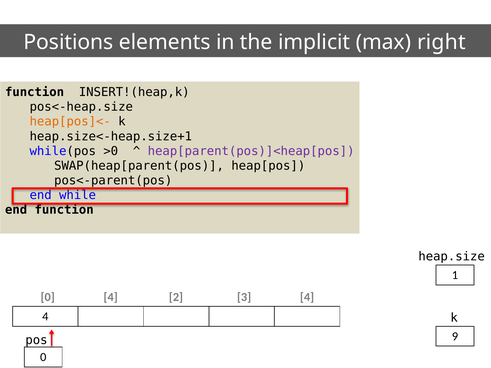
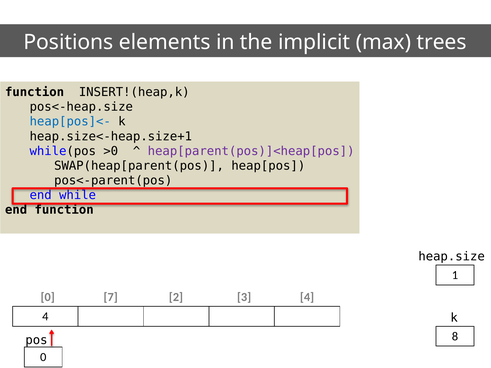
right: right -> trees (442, 42)
heap[pos]<- colour: orange -> blue (70, 122)
0 4: 4 -> 7 (111, 297)
9: 9 -> 8 (455, 337)
